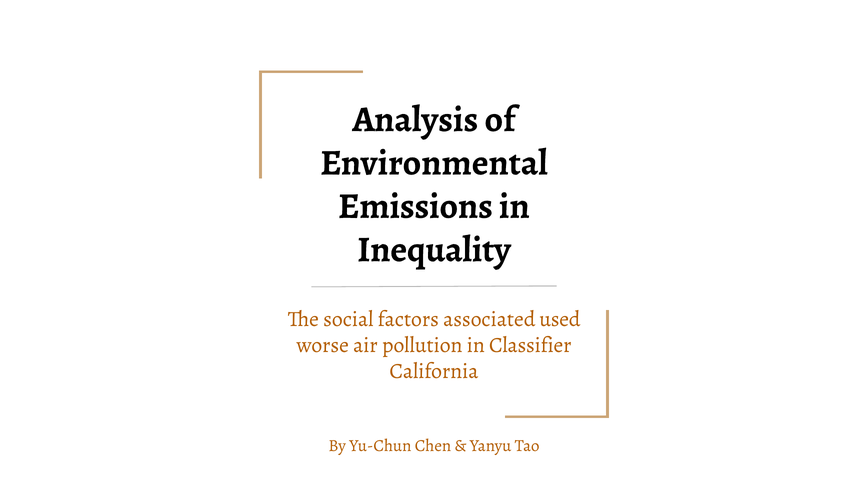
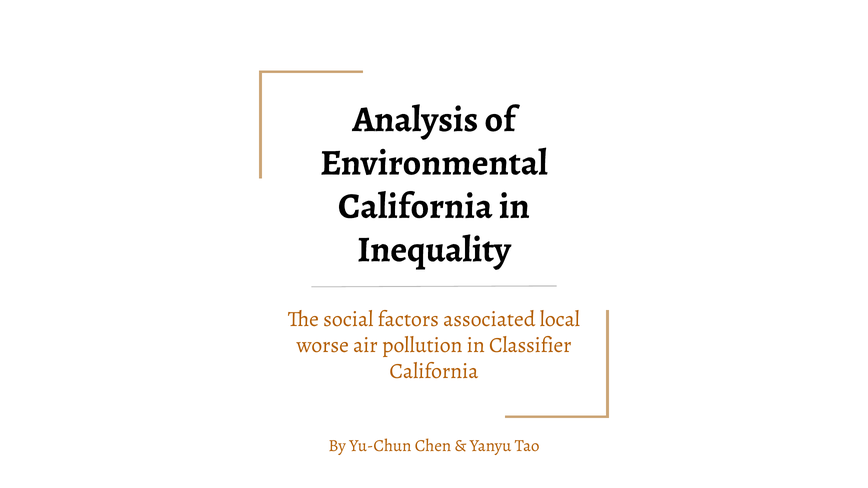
Emissions: Emissions -> California (415, 206)
used: used -> local (560, 319)
